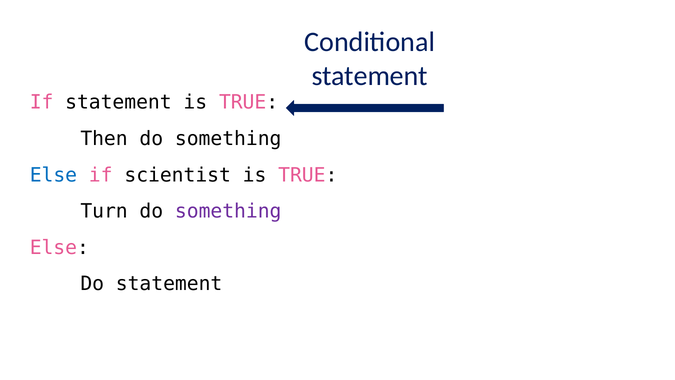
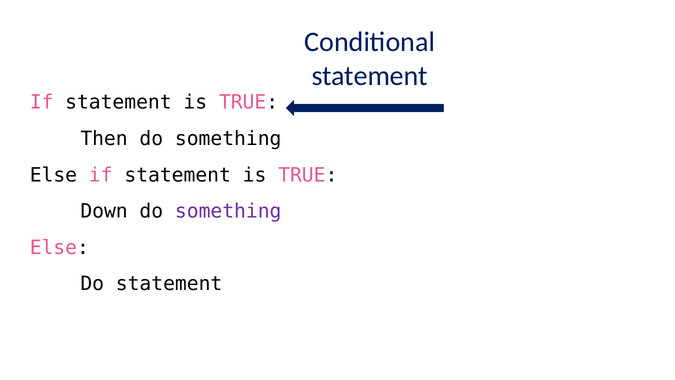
Else colour: blue -> black (53, 175)
scientist: scientist -> statement (178, 175)
Turn: Turn -> Down (104, 211)
